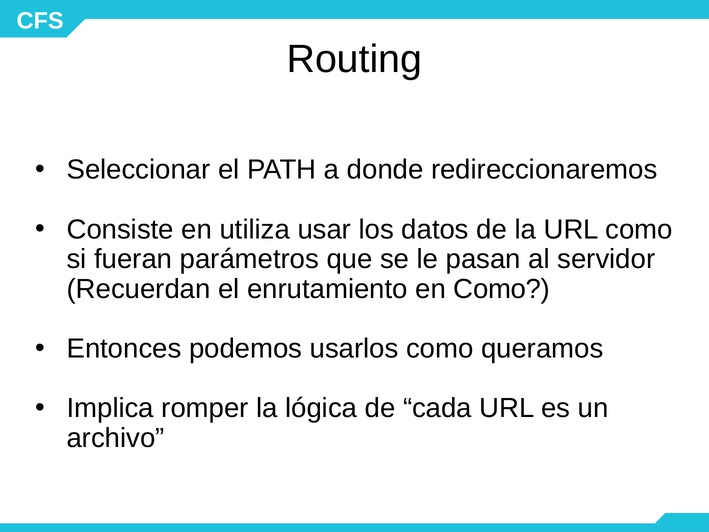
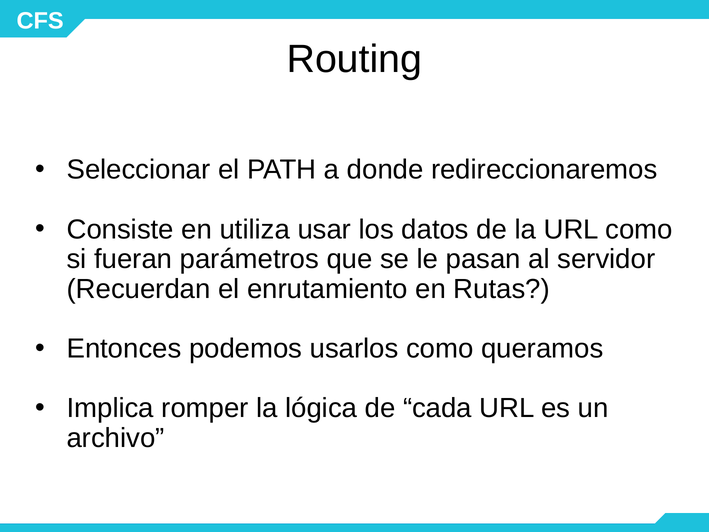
en Como: Como -> Rutas (502, 289)
